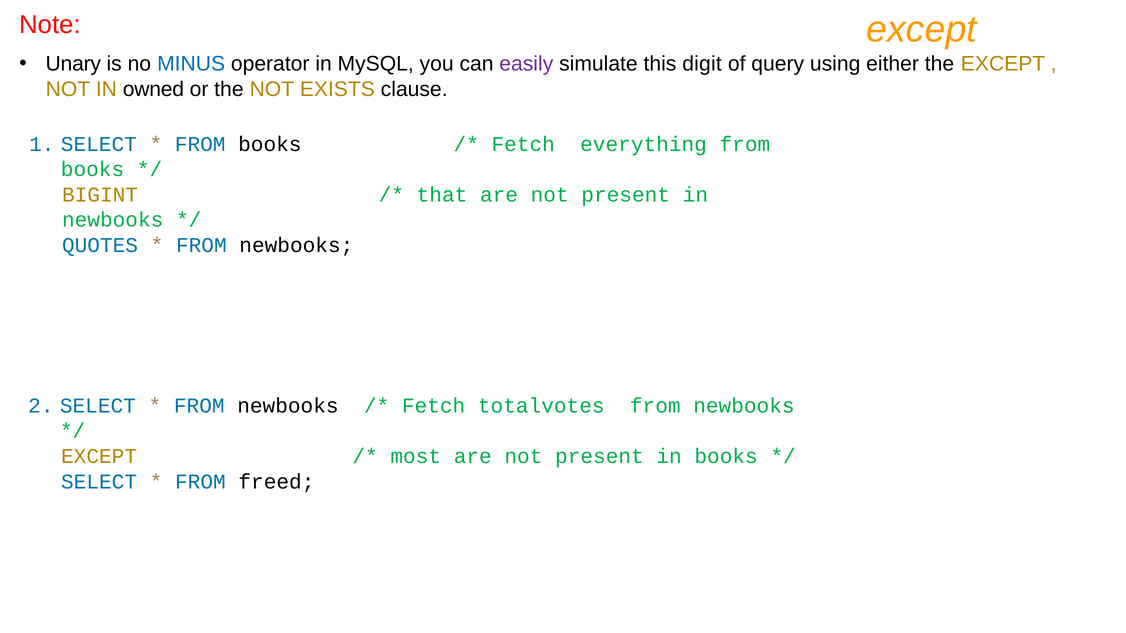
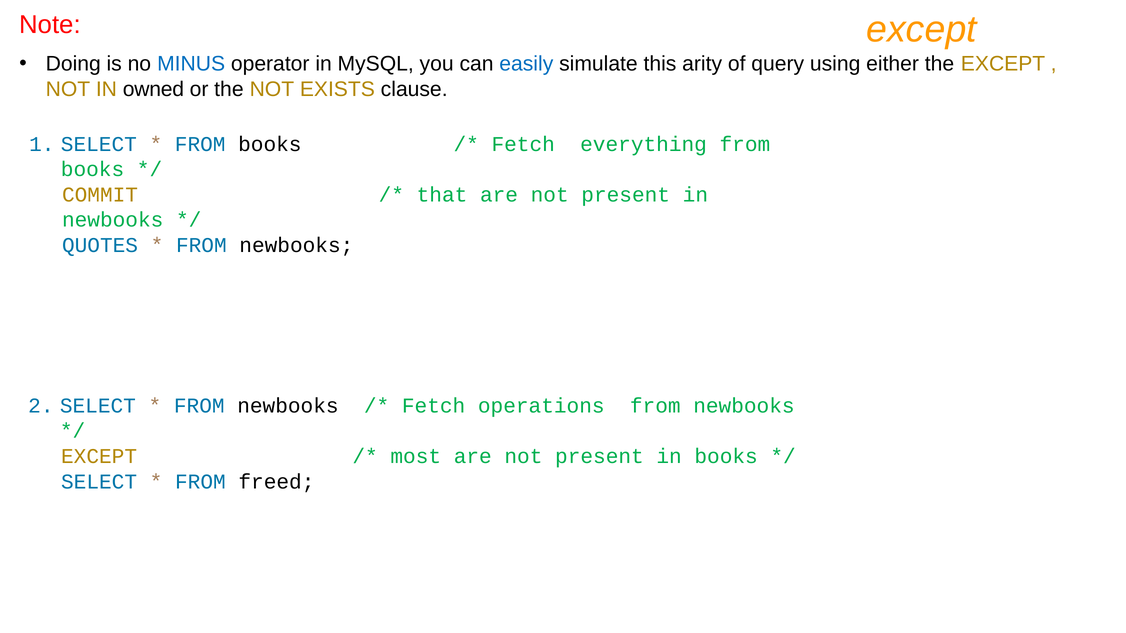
Unary: Unary -> Doing (73, 64)
easily colour: purple -> blue (526, 64)
digit: digit -> arity (702, 64)
BIGINT: BIGINT -> COMMIT (100, 195)
totalvotes: totalvotes -> operations (541, 406)
